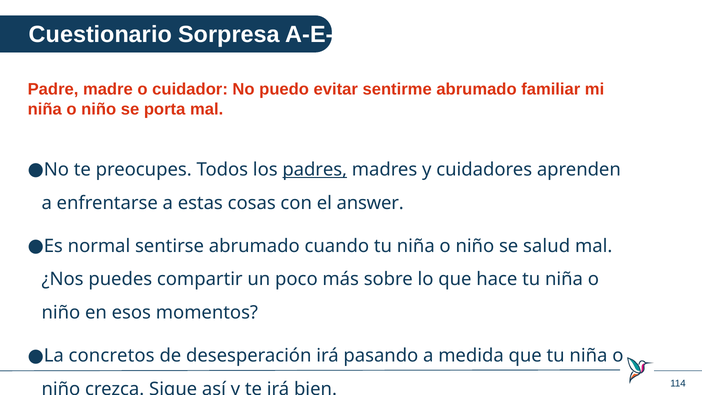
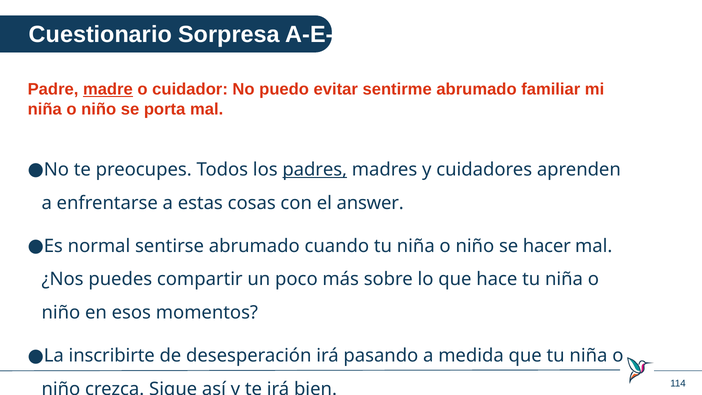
madre underline: none -> present (108, 89)
salud: salud -> hacer (547, 246)
concretos: concretos -> inscribirte (112, 356)
